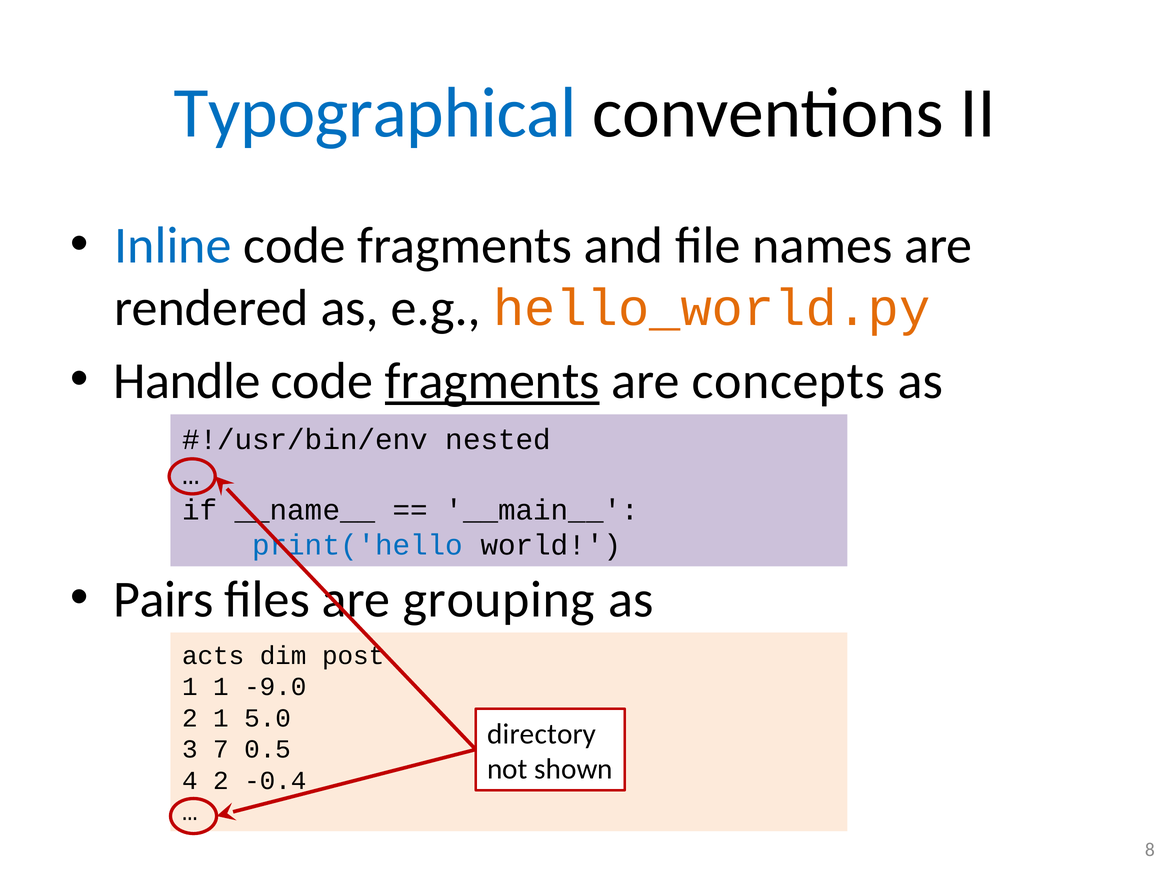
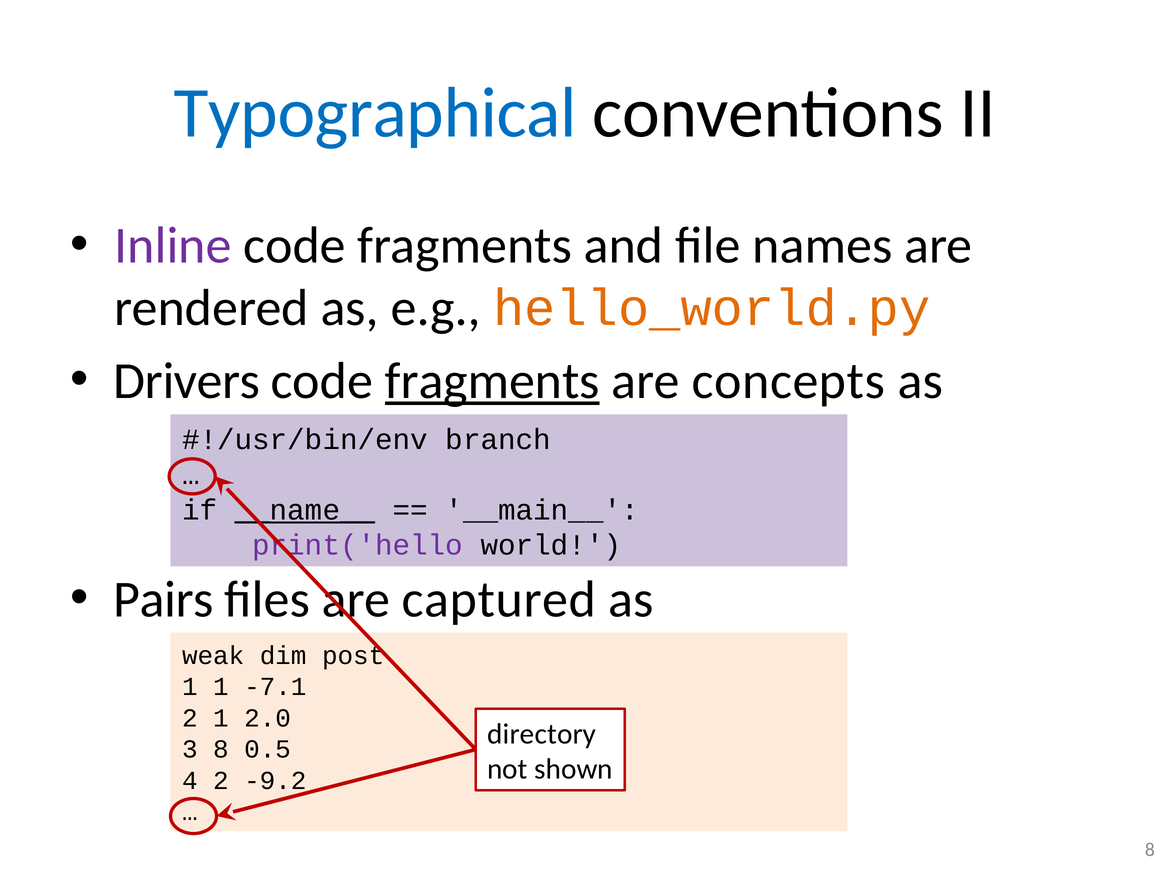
Inline colour: blue -> purple (173, 246)
Handle: Handle -> Drivers (187, 381)
nested: nested -> branch (498, 440)
__name__ underline: none -> present (305, 510)
print('hello colour: blue -> purple (358, 545)
grouping: grouping -> captured (499, 600)
acts: acts -> weak (213, 656)
-9.0: -9.0 -> -7.1 (275, 687)
5.0: 5.0 -> 2.0 (268, 718)
3 7: 7 -> 8 (221, 750)
-0.4: -0.4 -> -9.2 (275, 781)
